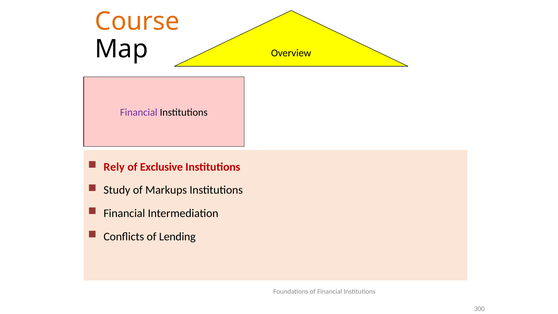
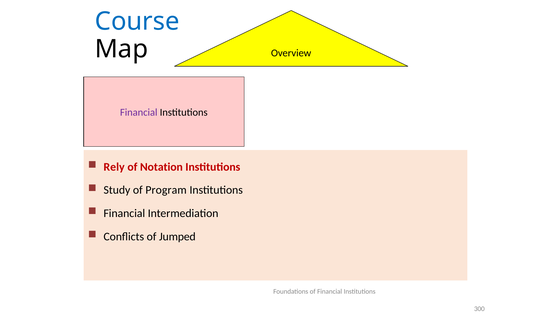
Course colour: orange -> blue (137, 21)
Exclusive: Exclusive -> Notation (161, 167)
Markups: Markups -> Program (166, 190)
Lending: Lending -> Jumped (177, 237)
